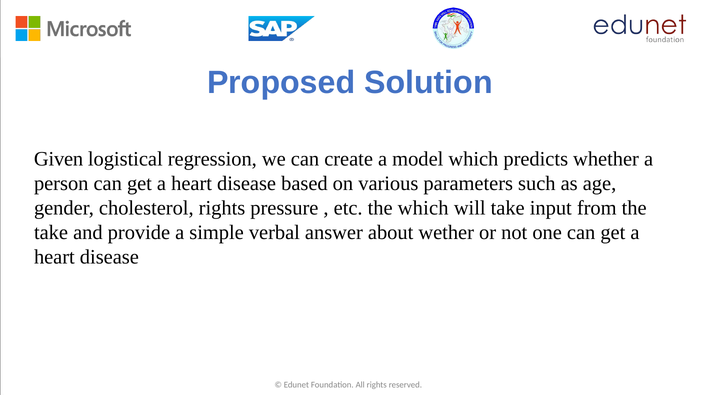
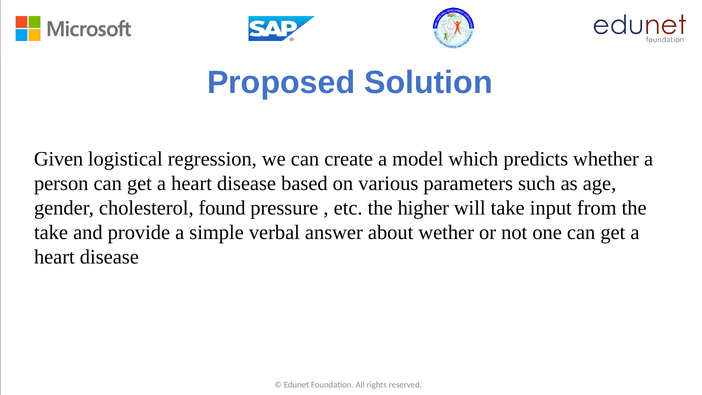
cholesterol rights: rights -> found (222, 208)
the which: which -> higher (423, 208)
